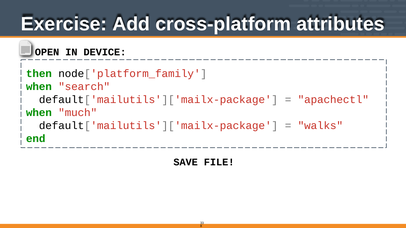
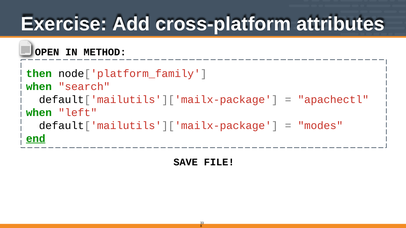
DEVICE: DEVICE -> METHOD (105, 52)
much: much -> left (78, 113)
walks: walks -> modes (320, 126)
end underline: none -> present (36, 139)
